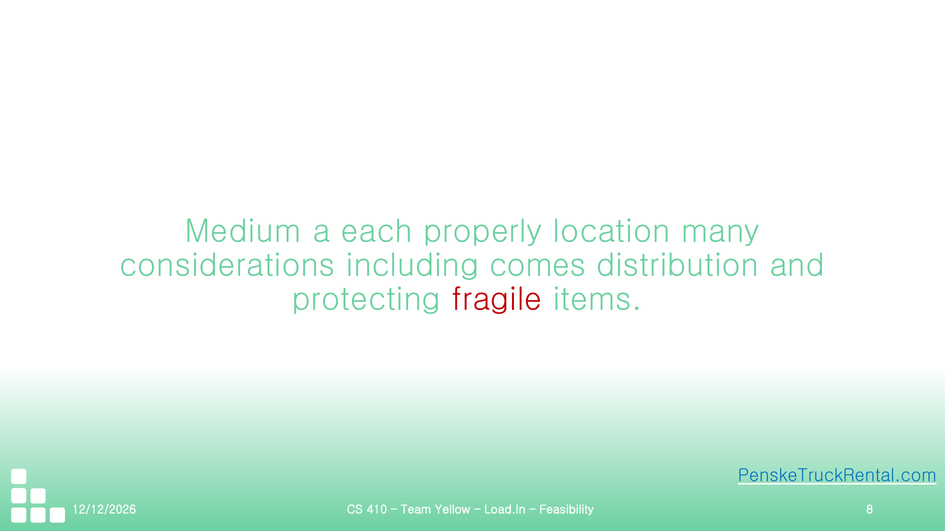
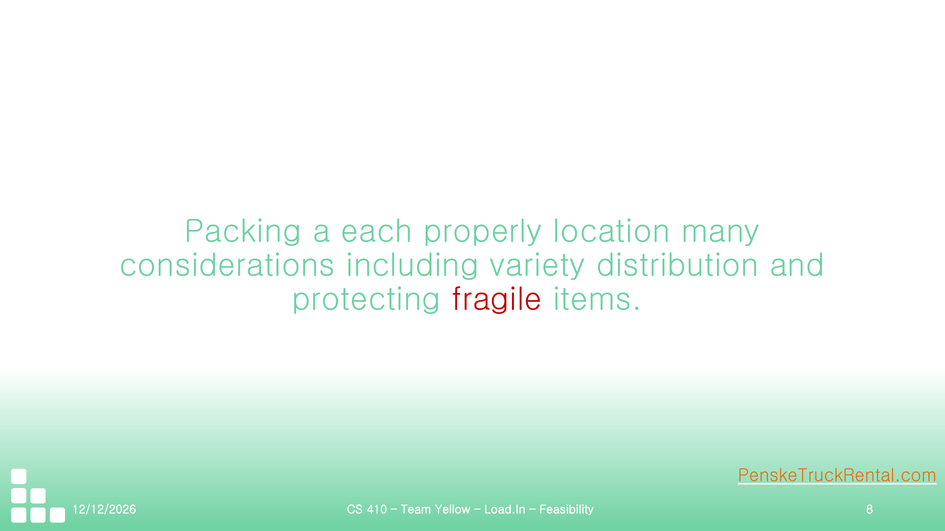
Medium: Medium -> Packing (243, 232)
comes: comes -> variety (538, 266)
PenskeTruckRental.com colour: blue -> orange (837, 476)
